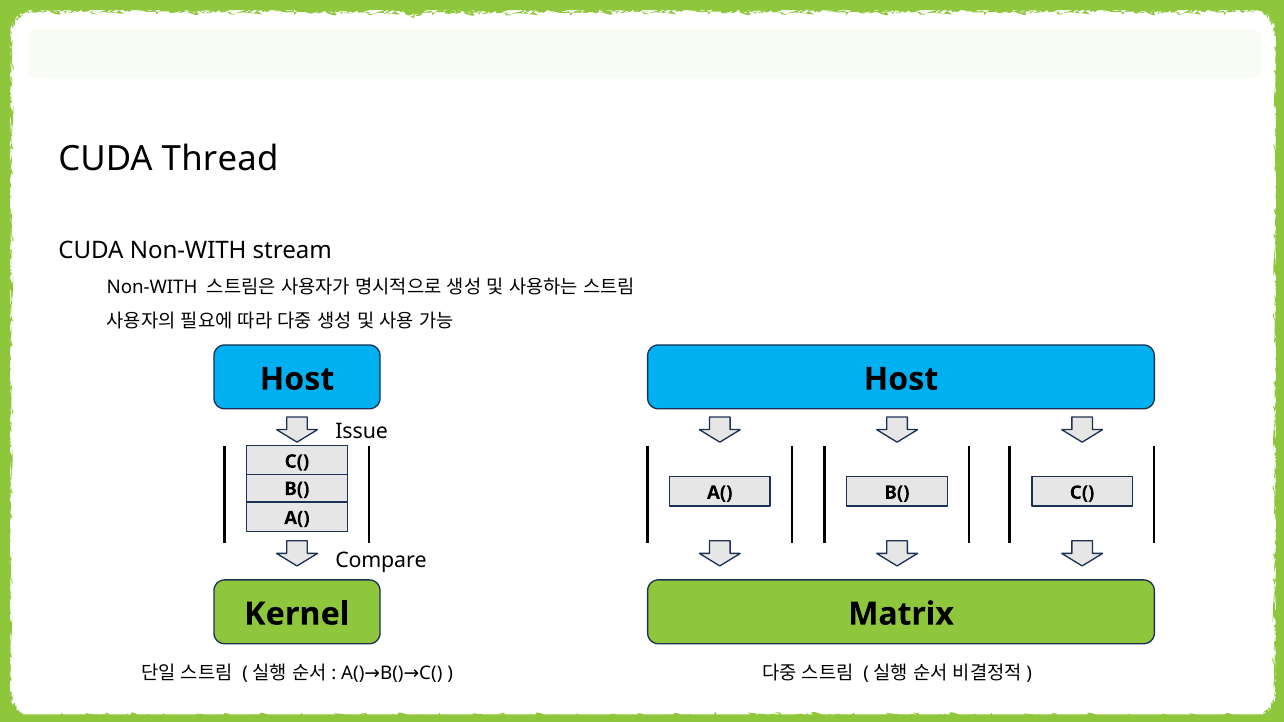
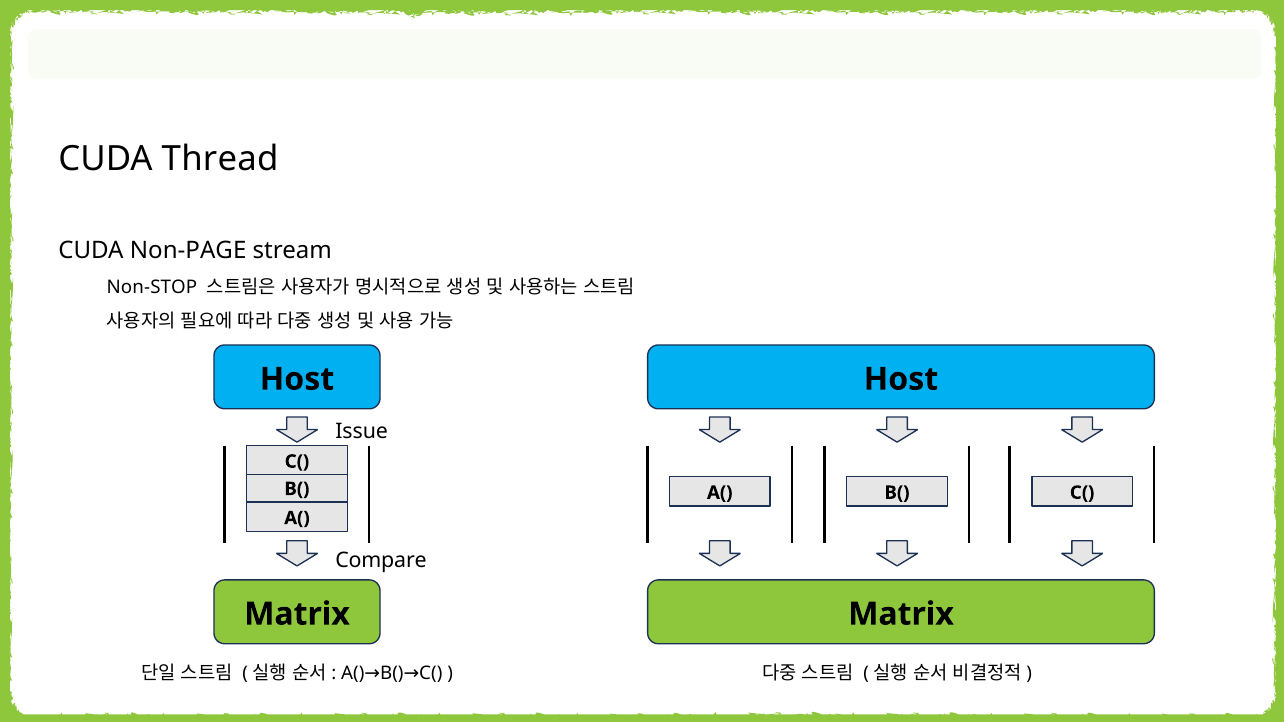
CUDA Non-WITH: Non-WITH -> Non-PAGE (188, 251)
Non-WITH: Non-WITH -> Non-STOP (152, 287)
Kernel: Kernel -> Matrix (297, 614)
